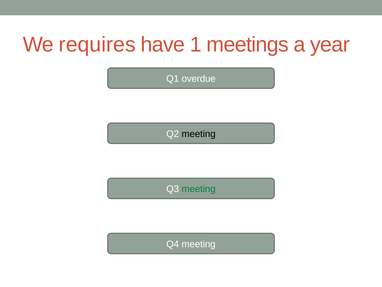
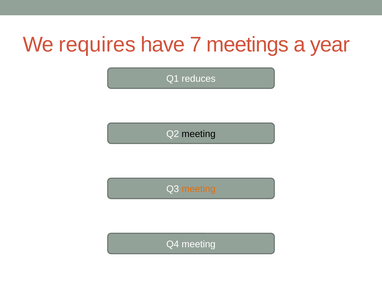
1: 1 -> 7 (196, 44)
overdue: overdue -> reduces (199, 79)
meeting colour: green -> orange (199, 189)
